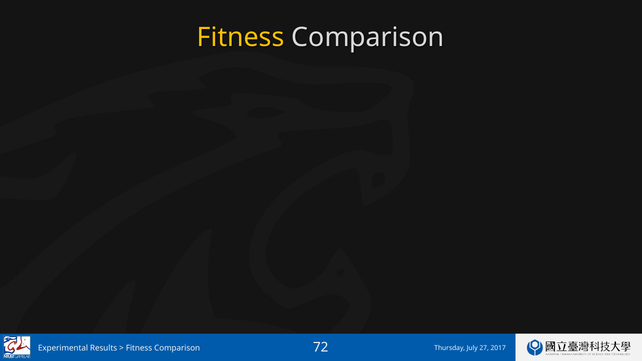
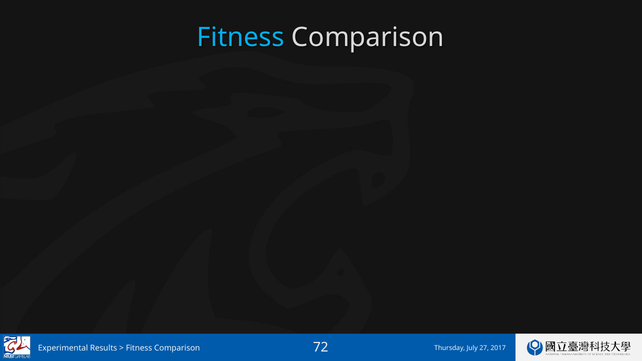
Fitness colour: yellow -> light blue (241, 38)
